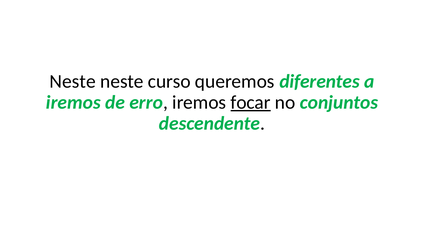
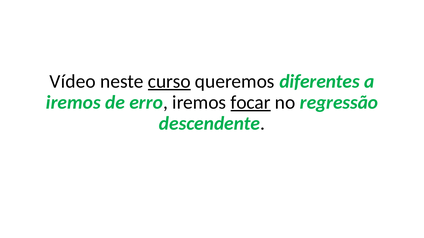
Neste: Neste -> Vídeo (73, 81)
curso underline: none -> present (169, 81)
conjuntos: conjuntos -> regressão (339, 103)
